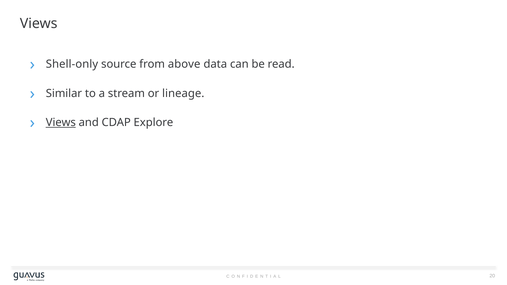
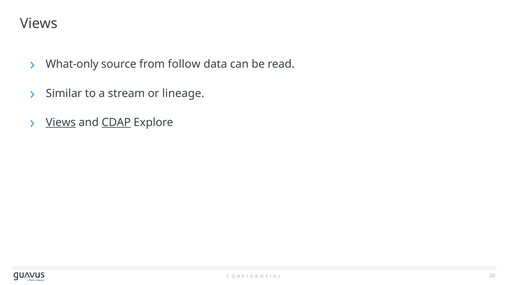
Shell-only: Shell-only -> What-only (72, 64)
above: above -> follow (184, 64)
CDAP underline: none -> present (116, 123)
